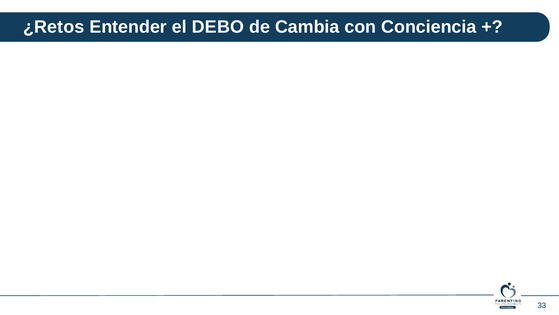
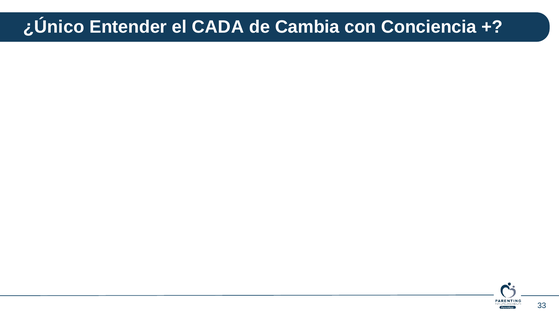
¿Retos: ¿Retos -> ¿Único (54, 27)
DEBO: DEBO -> CADA (218, 27)
